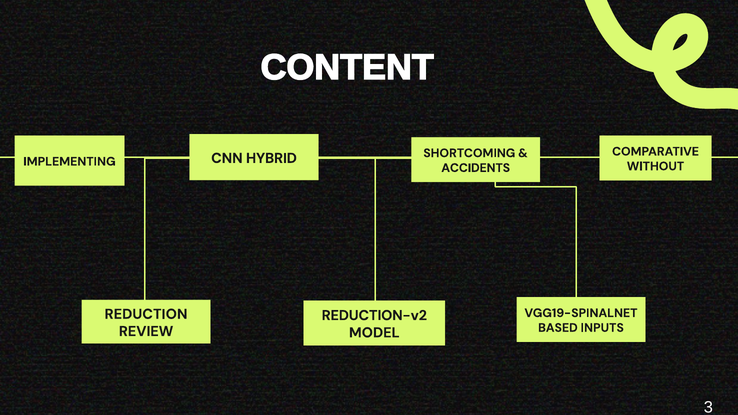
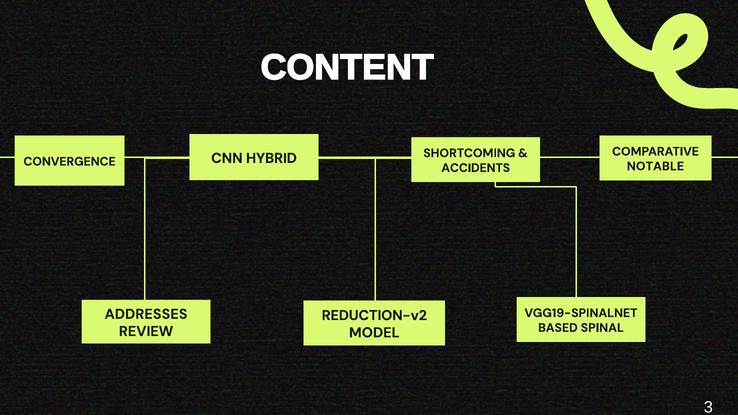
IMPLEMENTING: IMPLEMENTING -> CONVERGENCE (70, 162)
WITHOUT: WITHOUT -> NOTABLE (655, 166)
REDUCTION: REDUCTION -> ADDRESSES (146, 314)
INPUTS: INPUTS -> SPINAL (602, 328)
